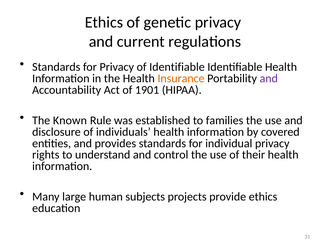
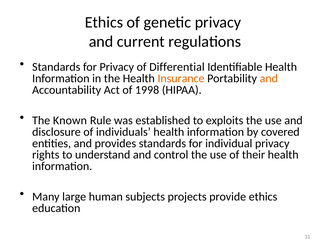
of Identifiable: Identifiable -> Differential (177, 67)
and colour: purple -> orange (269, 78)
1901: 1901 -> 1998 (147, 90)
families: families -> exploits (225, 120)
